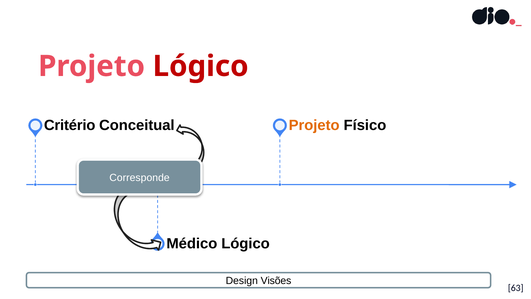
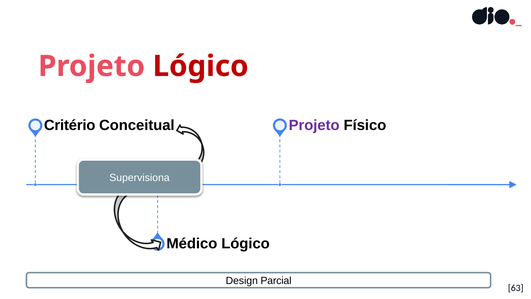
Projeto colour: orange -> purple (314, 125)
Corresponde: Corresponde -> Supervisiona (140, 178)
Visões: Visões -> Parcial (276, 281)
